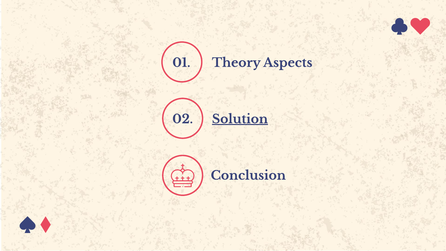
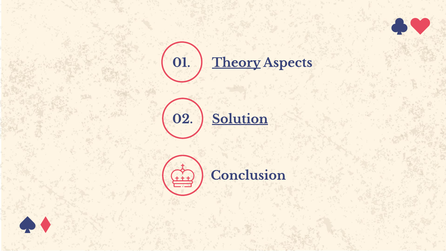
Theory underline: none -> present (236, 63)
